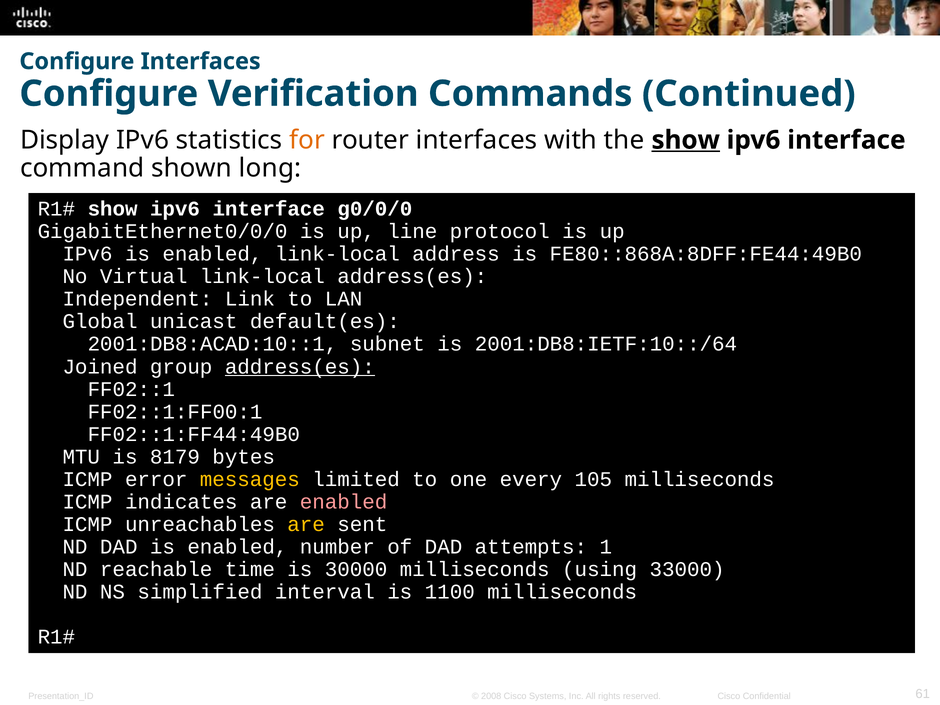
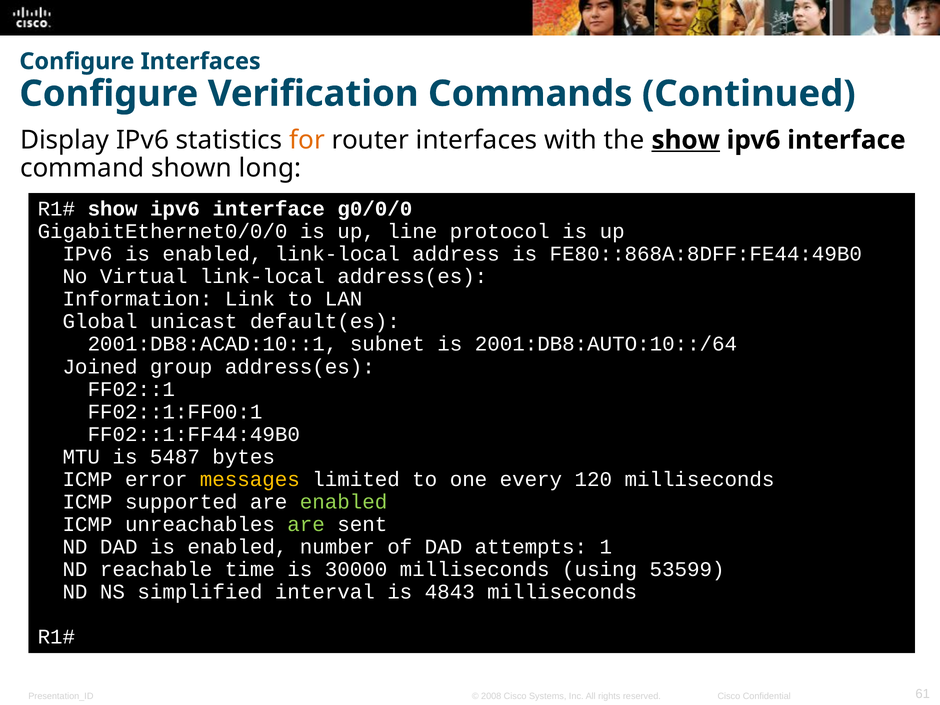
Independent: Independent -> Information (137, 299)
2001:DB8:IETF:10::/64: 2001:DB8:IETF:10::/64 -> 2001:DB8:AUTO:10::/64 (606, 344)
address(es underline: present -> none (300, 367)
8179: 8179 -> 5487 (175, 457)
105: 105 -> 120 (593, 479)
indicates: indicates -> supported (181, 502)
enabled colour: pink -> light green (344, 502)
are colour: yellow -> light green (306, 524)
33000: 33000 -> 53599 (687, 569)
1100: 1100 -> 4843 (450, 592)
